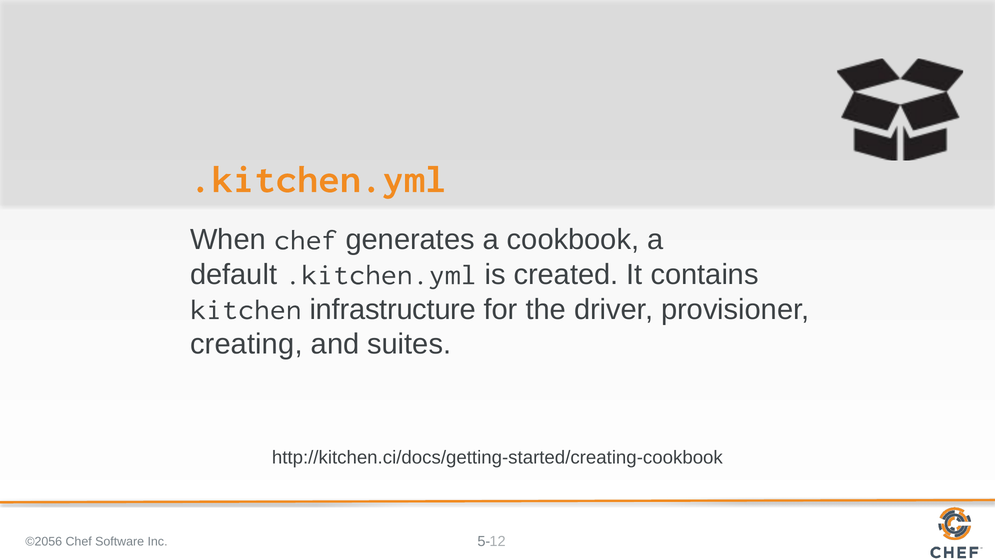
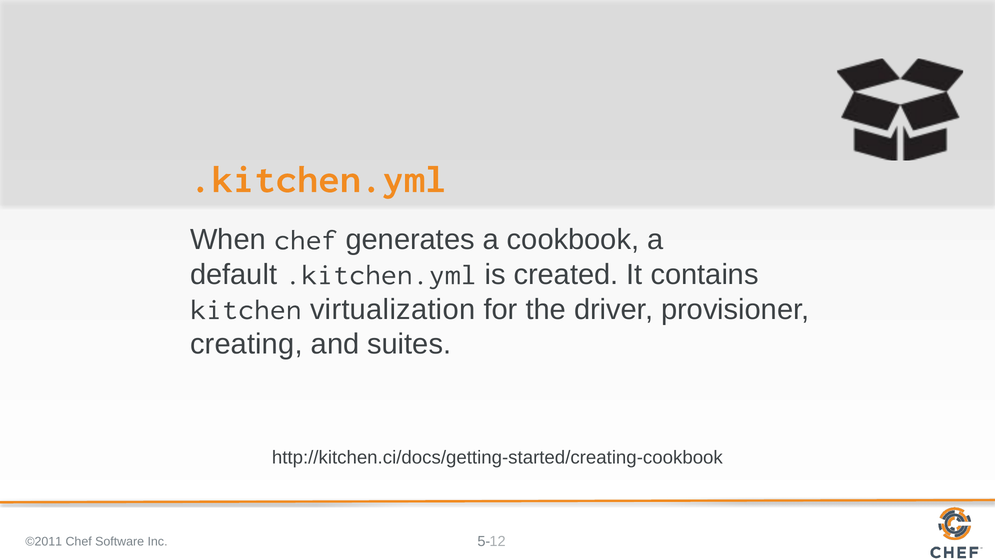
infrastructure: infrastructure -> virtualization (393, 309)
©2056: ©2056 -> ©2011 (44, 542)
